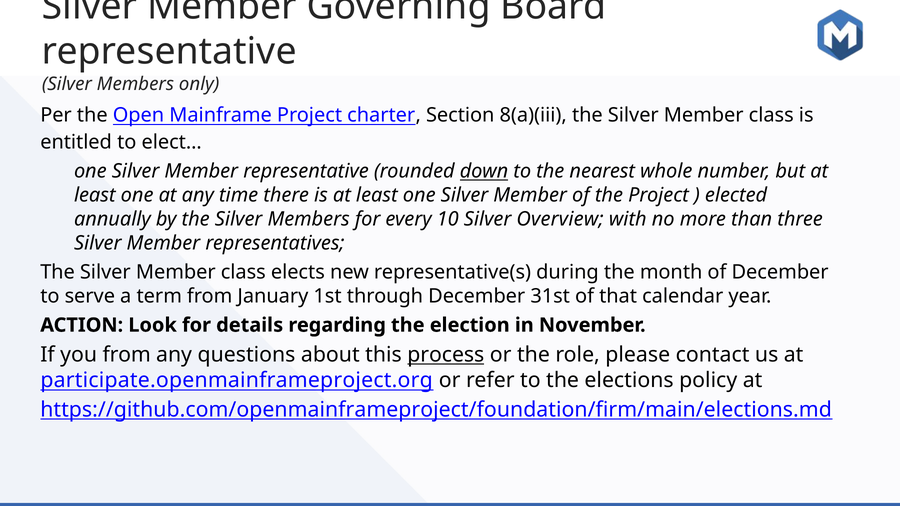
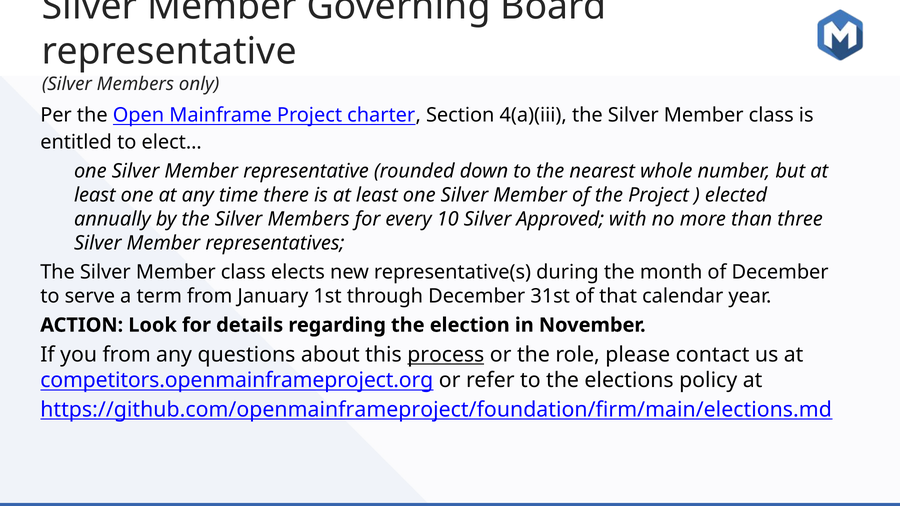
8(a)(iii: 8(a)(iii -> 4(a)(iii (533, 115)
down underline: present -> none (484, 171)
Overview: Overview -> Approved (560, 219)
participate.openmainframeproject.org: participate.openmainframeproject.org -> competitors.openmainframeproject.org (237, 381)
